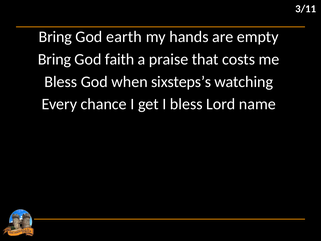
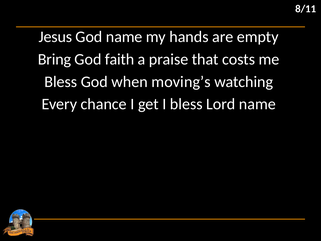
3/11: 3/11 -> 8/11 (306, 9)
Bring: Bring -> Jesus (55, 37)
God earth: earth -> name (124, 37)
sixsteps’s: sixsteps’s -> moving’s (181, 82)
